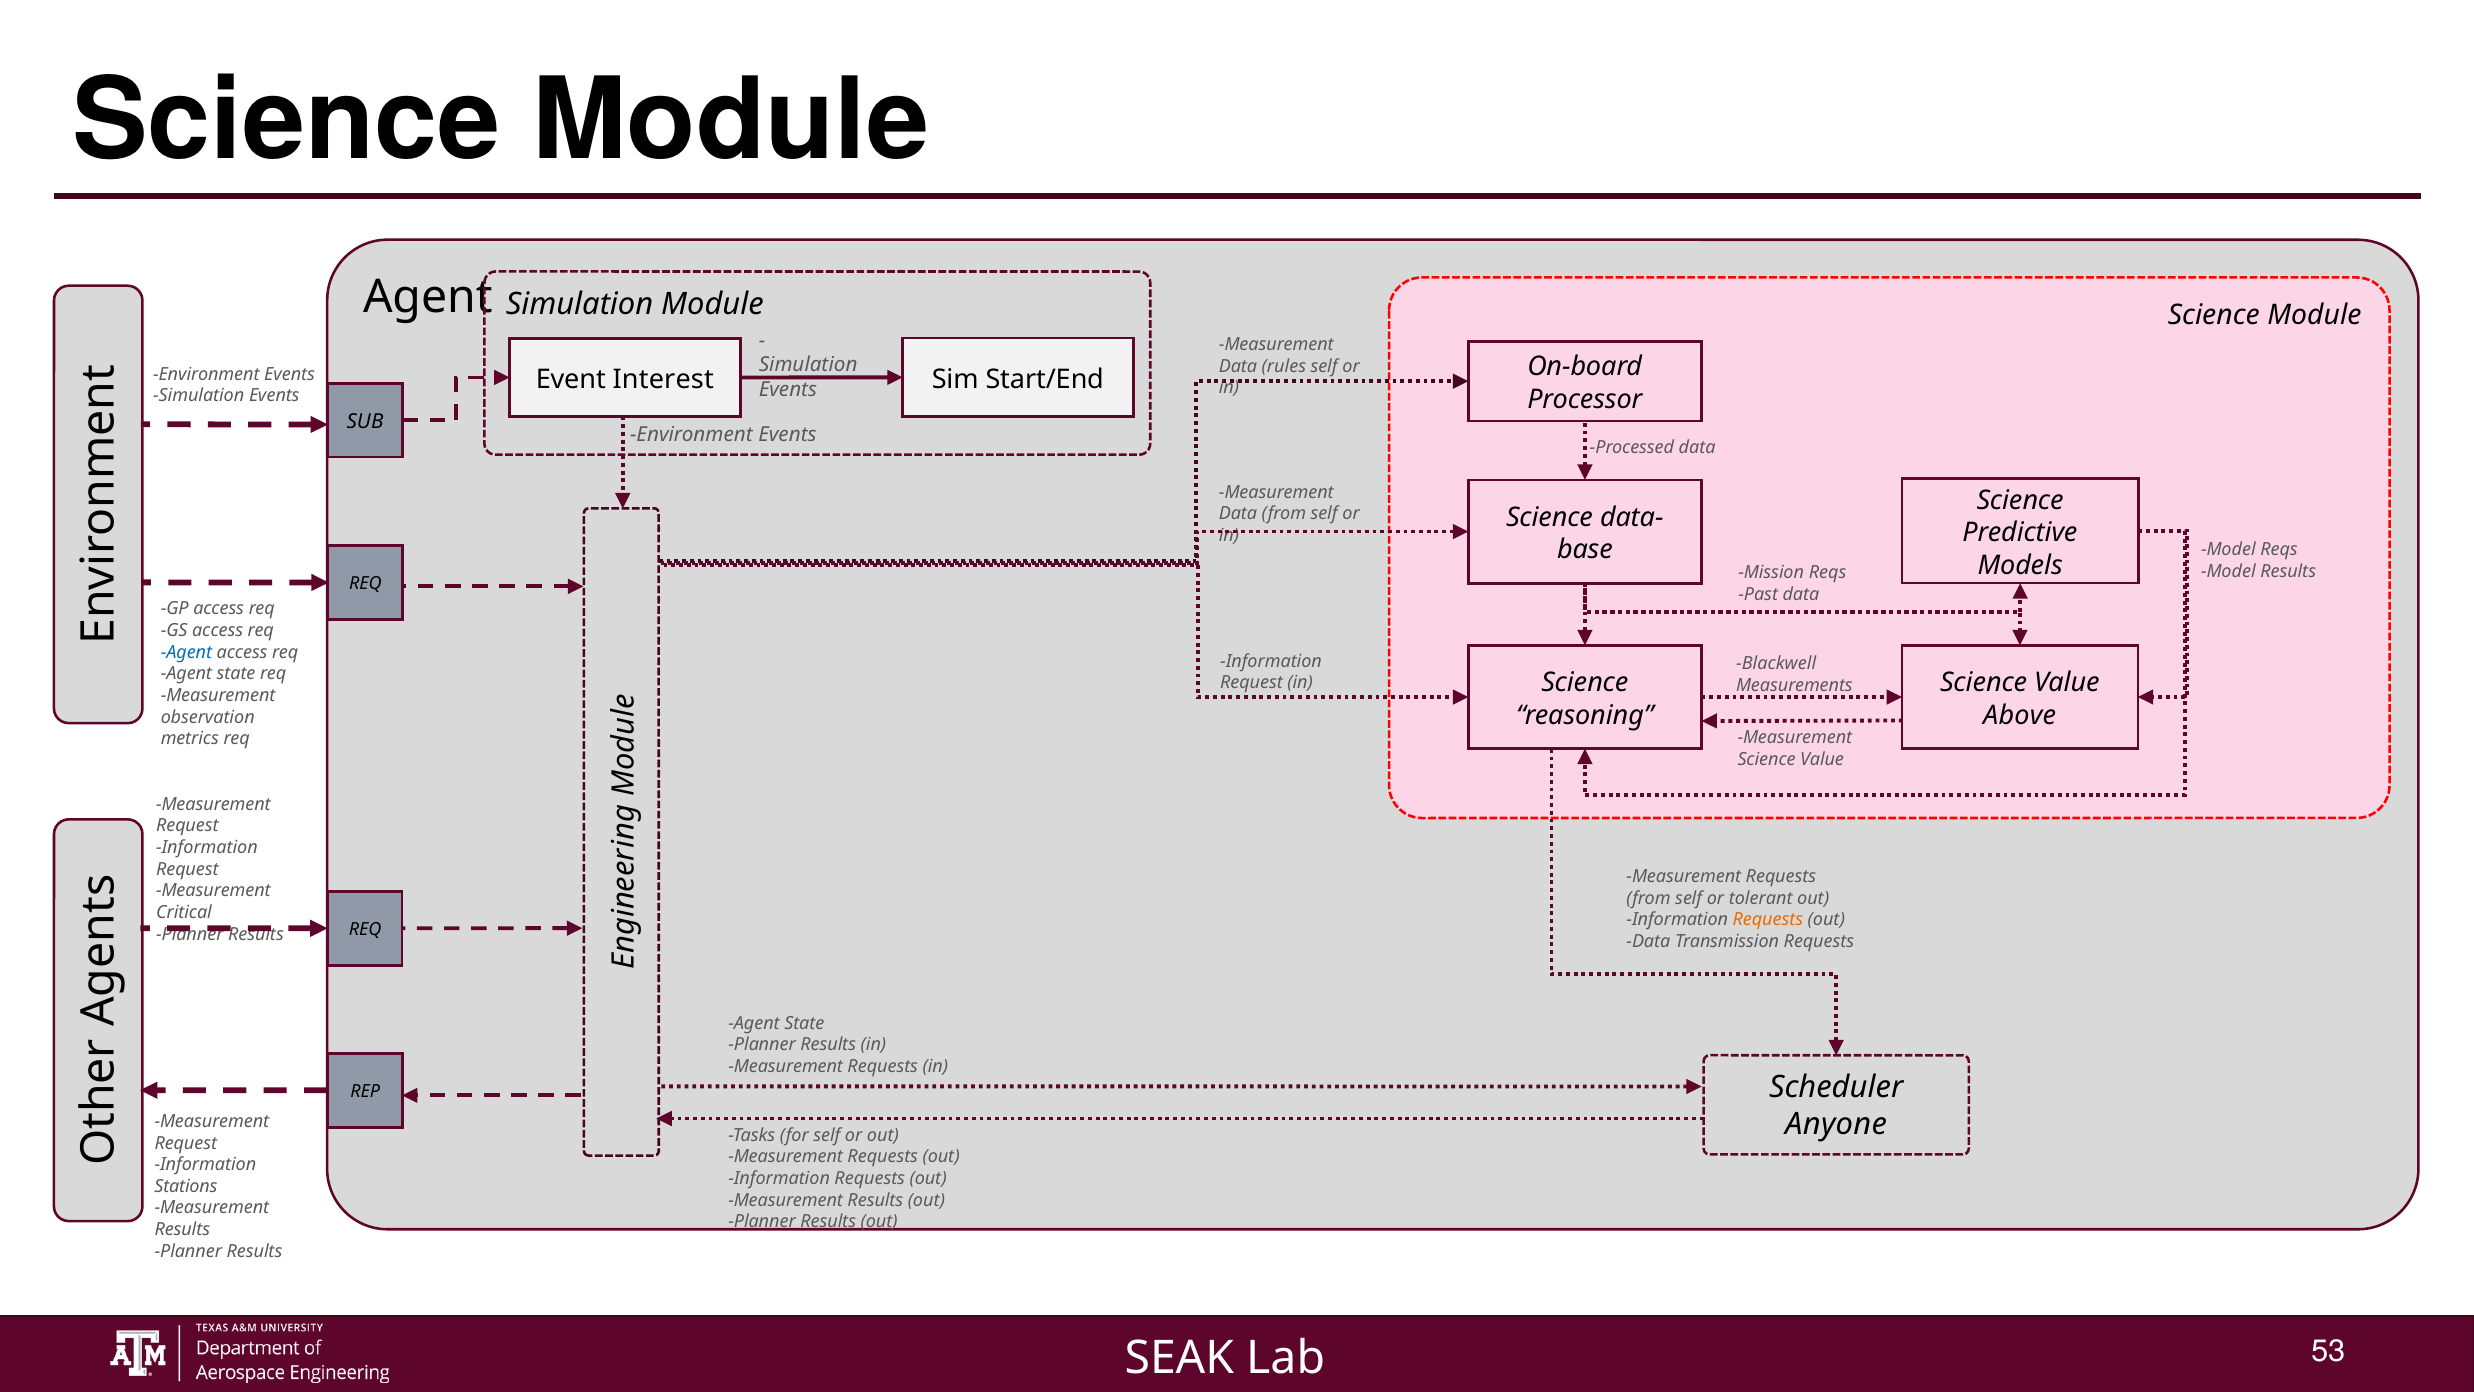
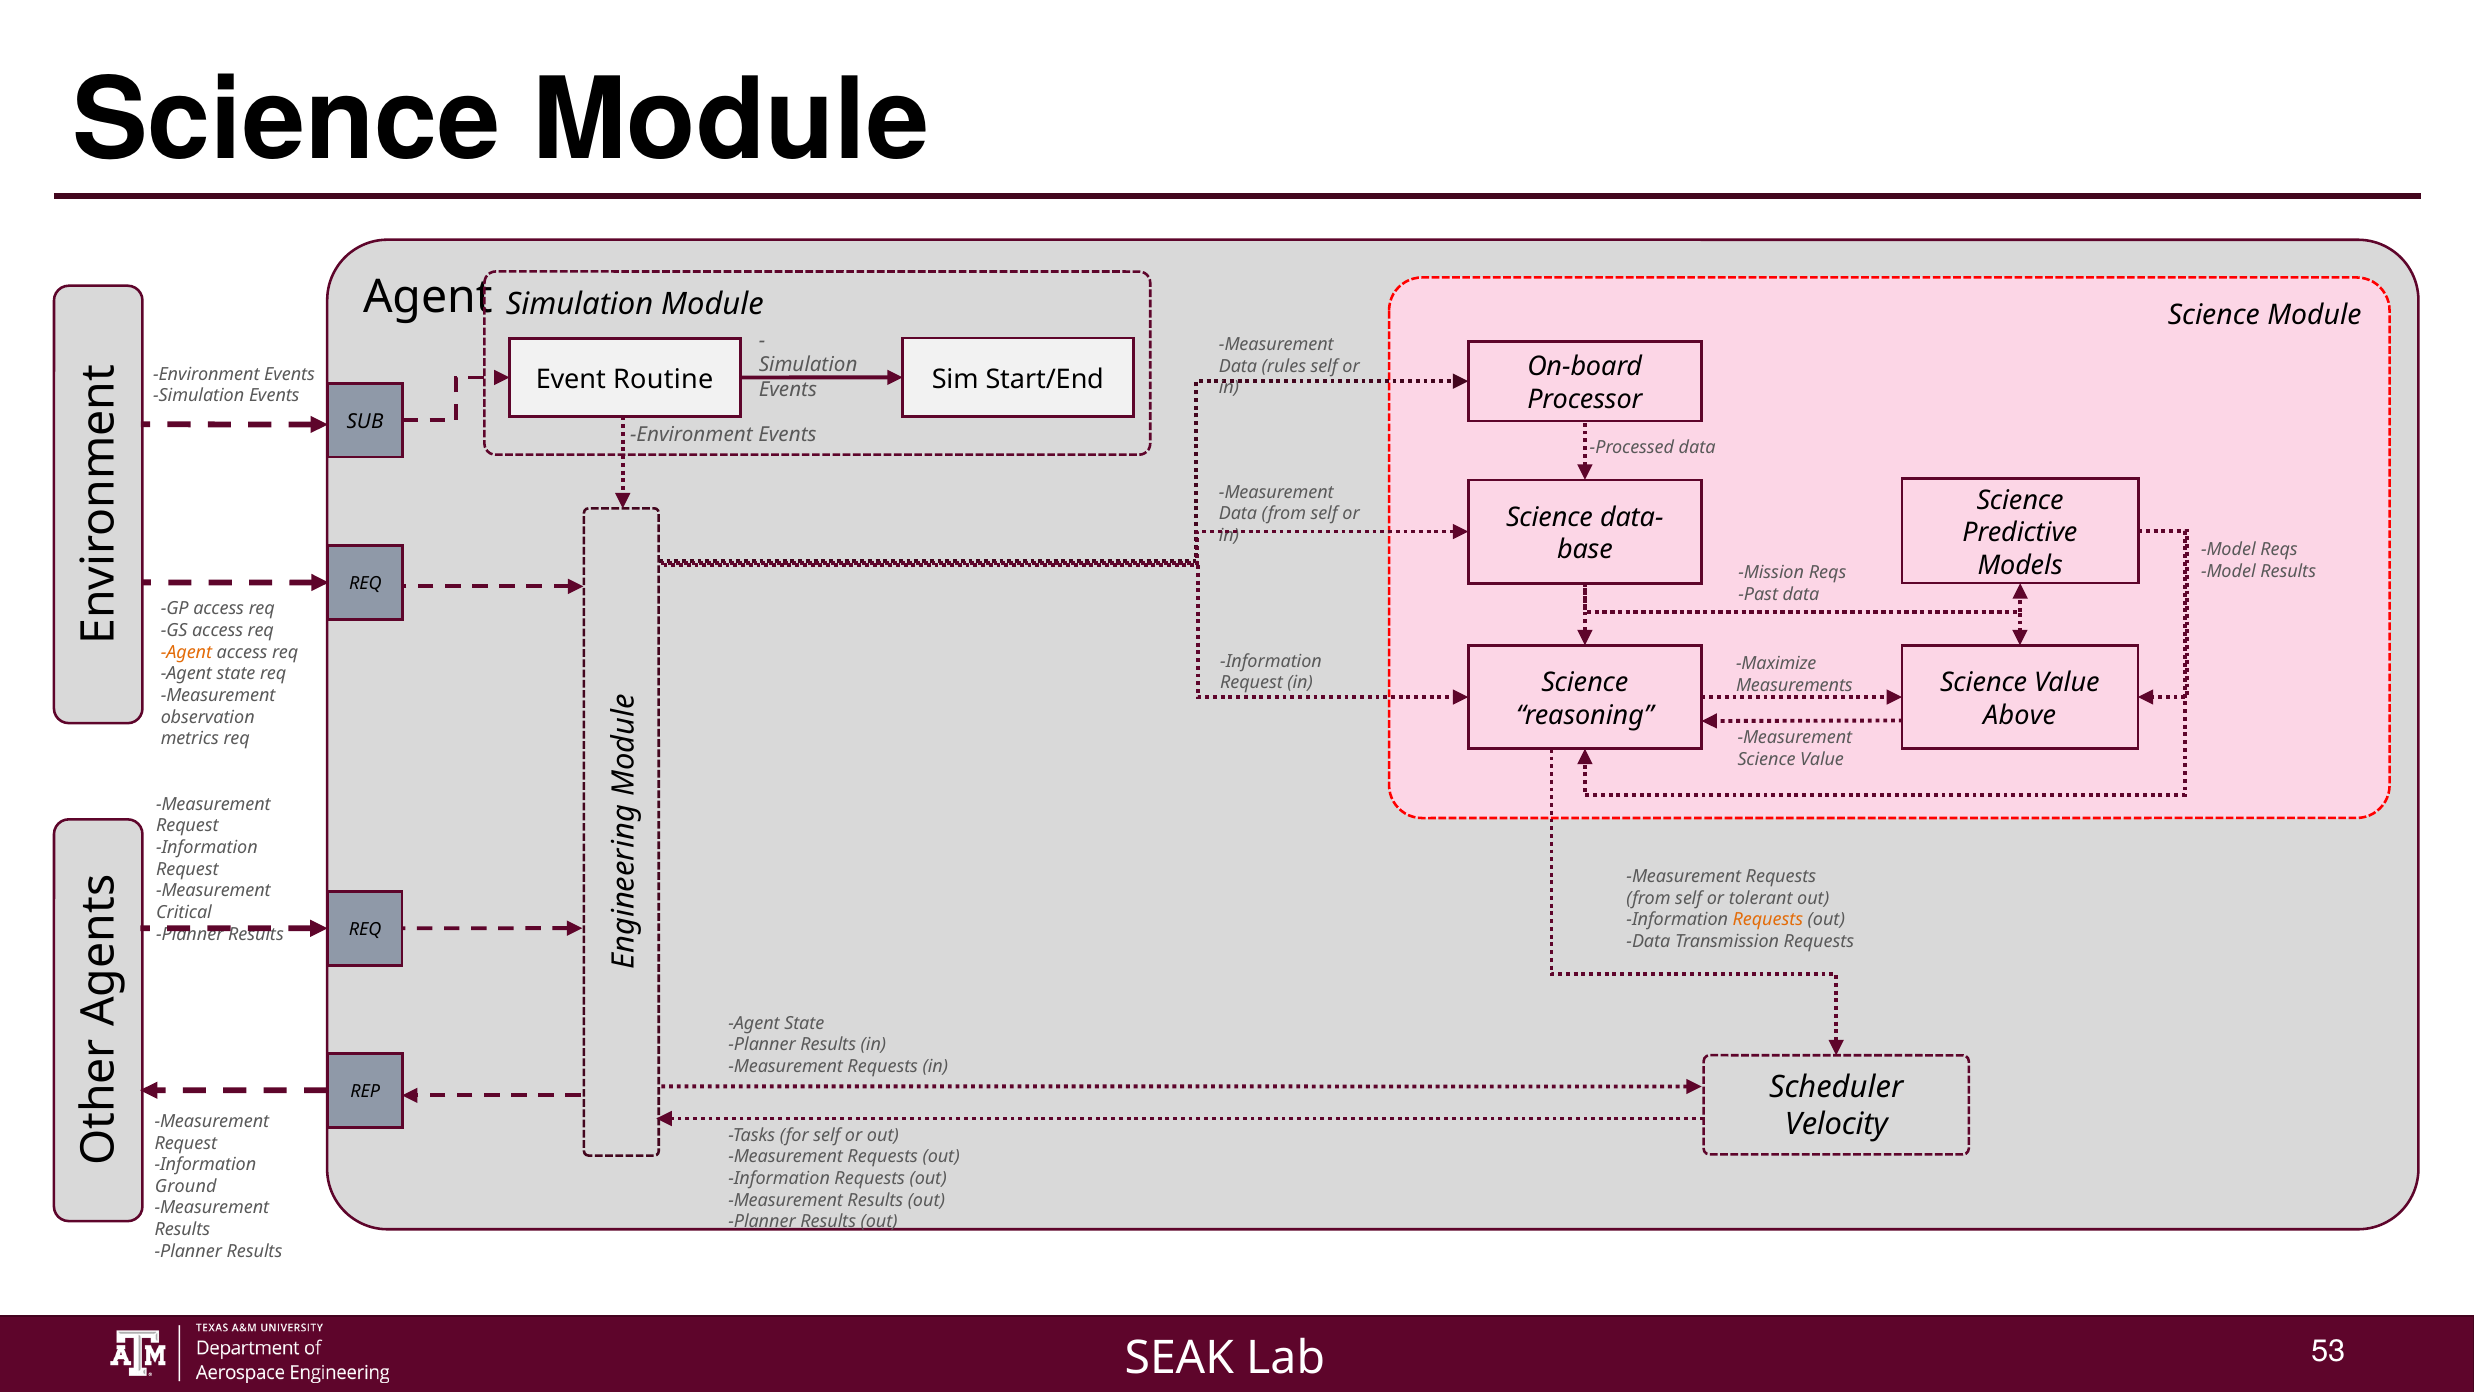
Interest: Interest -> Routine (663, 379)
Agent colour: blue -> orange (186, 652)
Blackwell: Blackwell -> Maximize (1776, 663)
Anyone: Anyone -> Velocity (1836, 1124)
Stations: Stations -> Ground (186, 1186)
